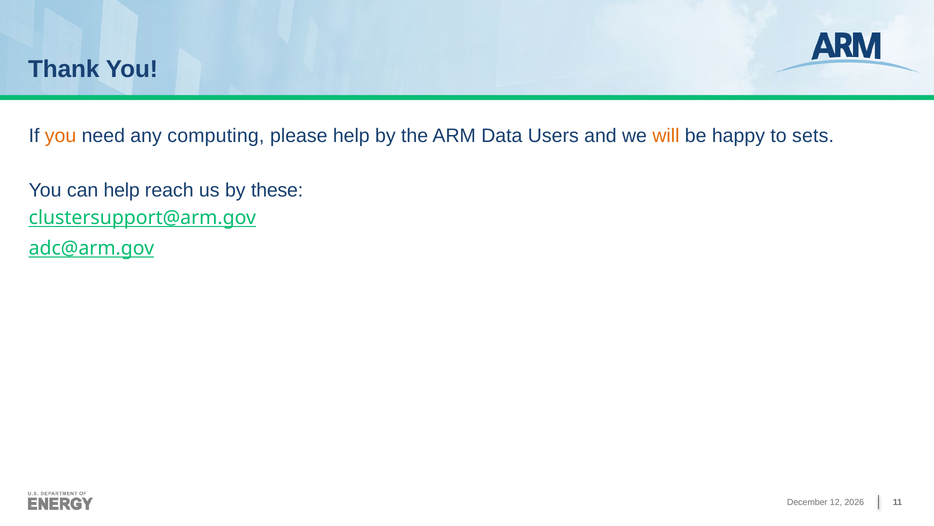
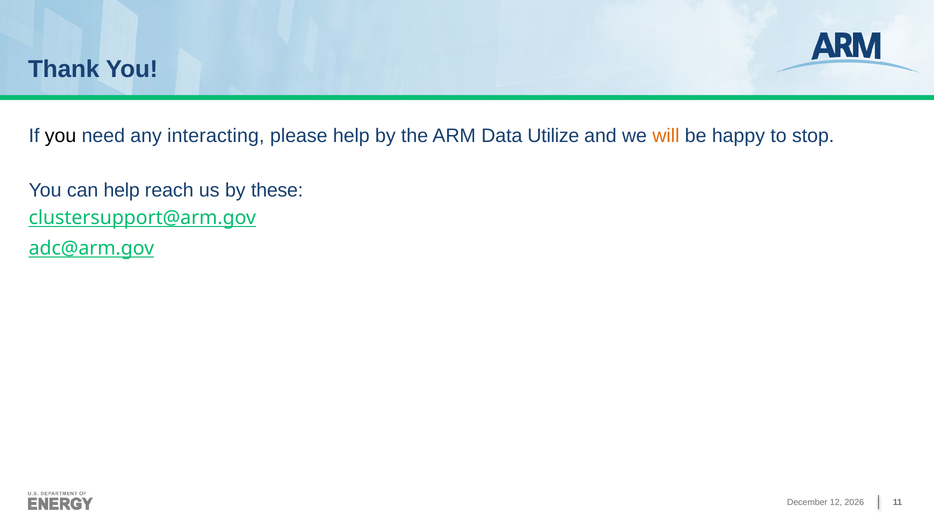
you colour: orange -> black (61, 136)
computing: computing -> interacting (216, 136)
Users: Users -> Utilize (553, 136)
sets: sets -> stop (813, 136)
